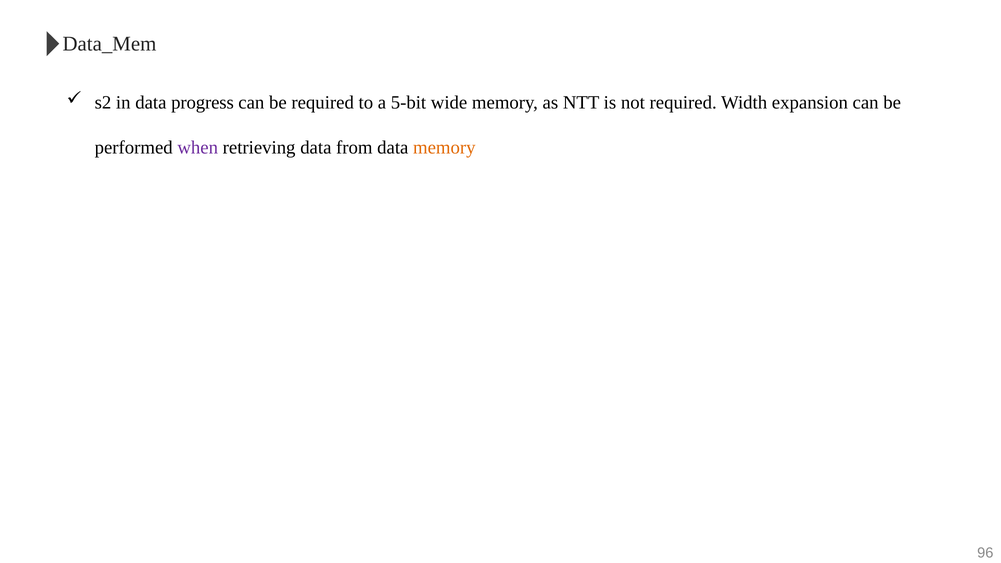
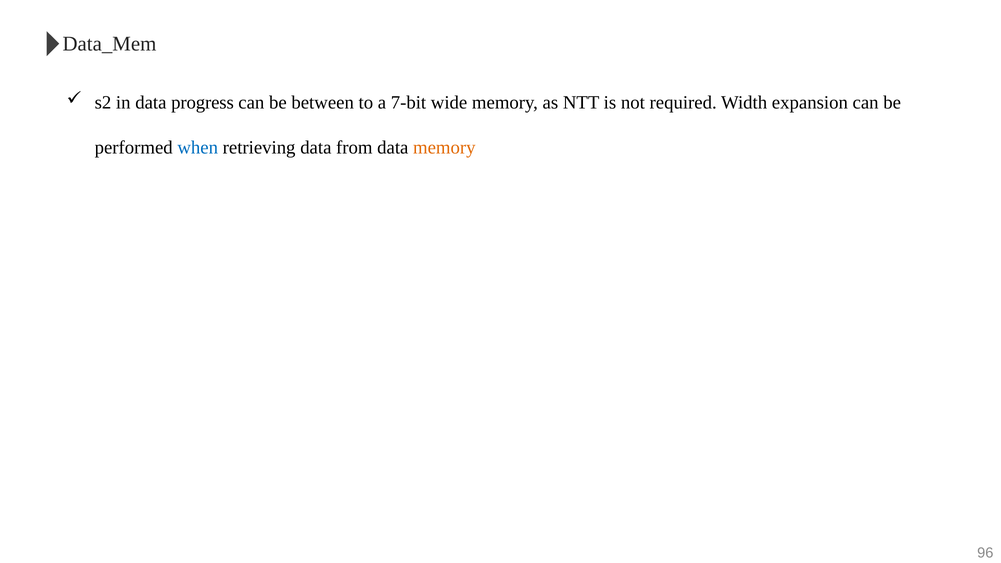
be required: required -> between (323, 103)
5-bit: 5-bit -> 7-bit (408, 103)
when colour: purple -> blue (198, 148)
